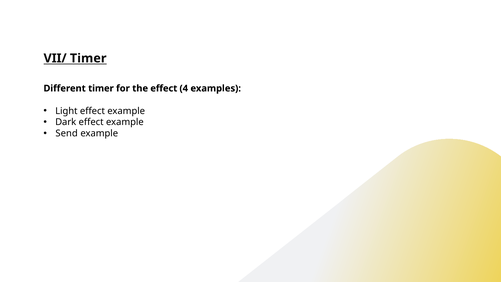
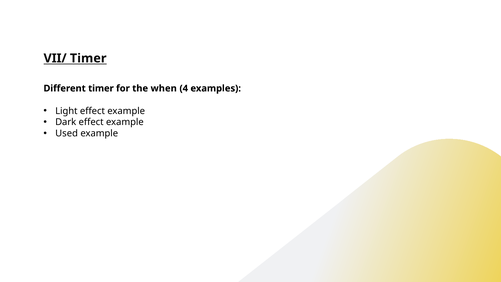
the effect: effect -> when (164, 88)
Send: Send -> Used (67, 133)
